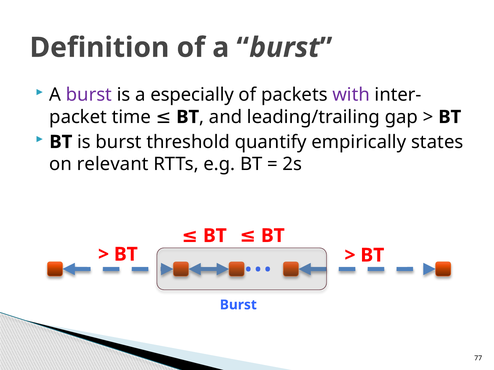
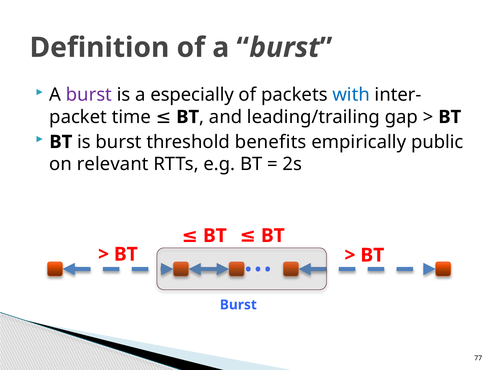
with colour: purple -> blue (351, 95)
quantify: quantify -> benefits (271, 142)
states: states -> public (437, 142)
